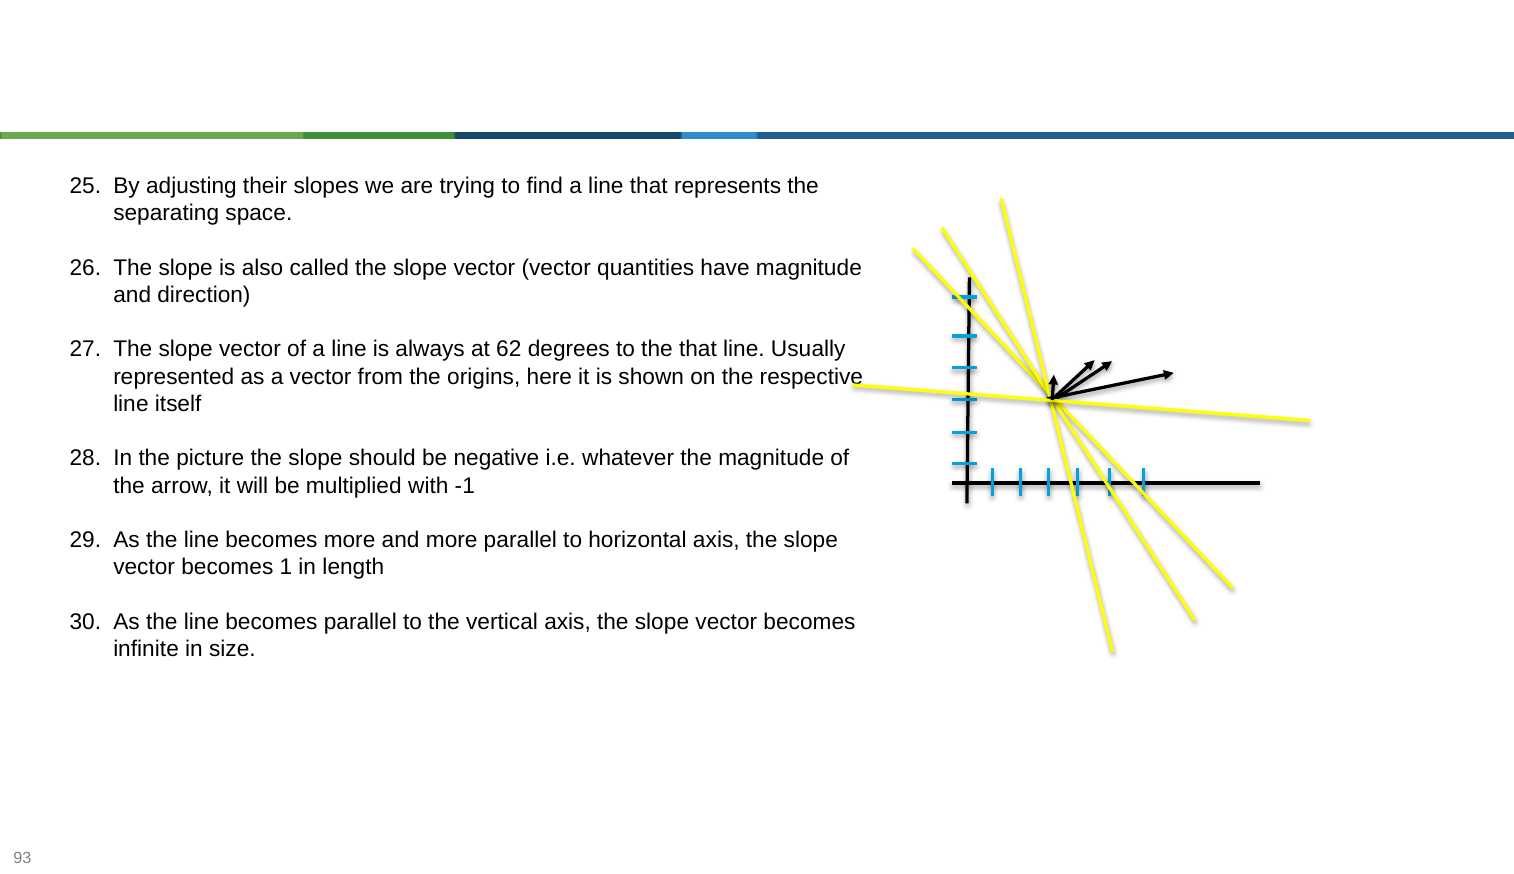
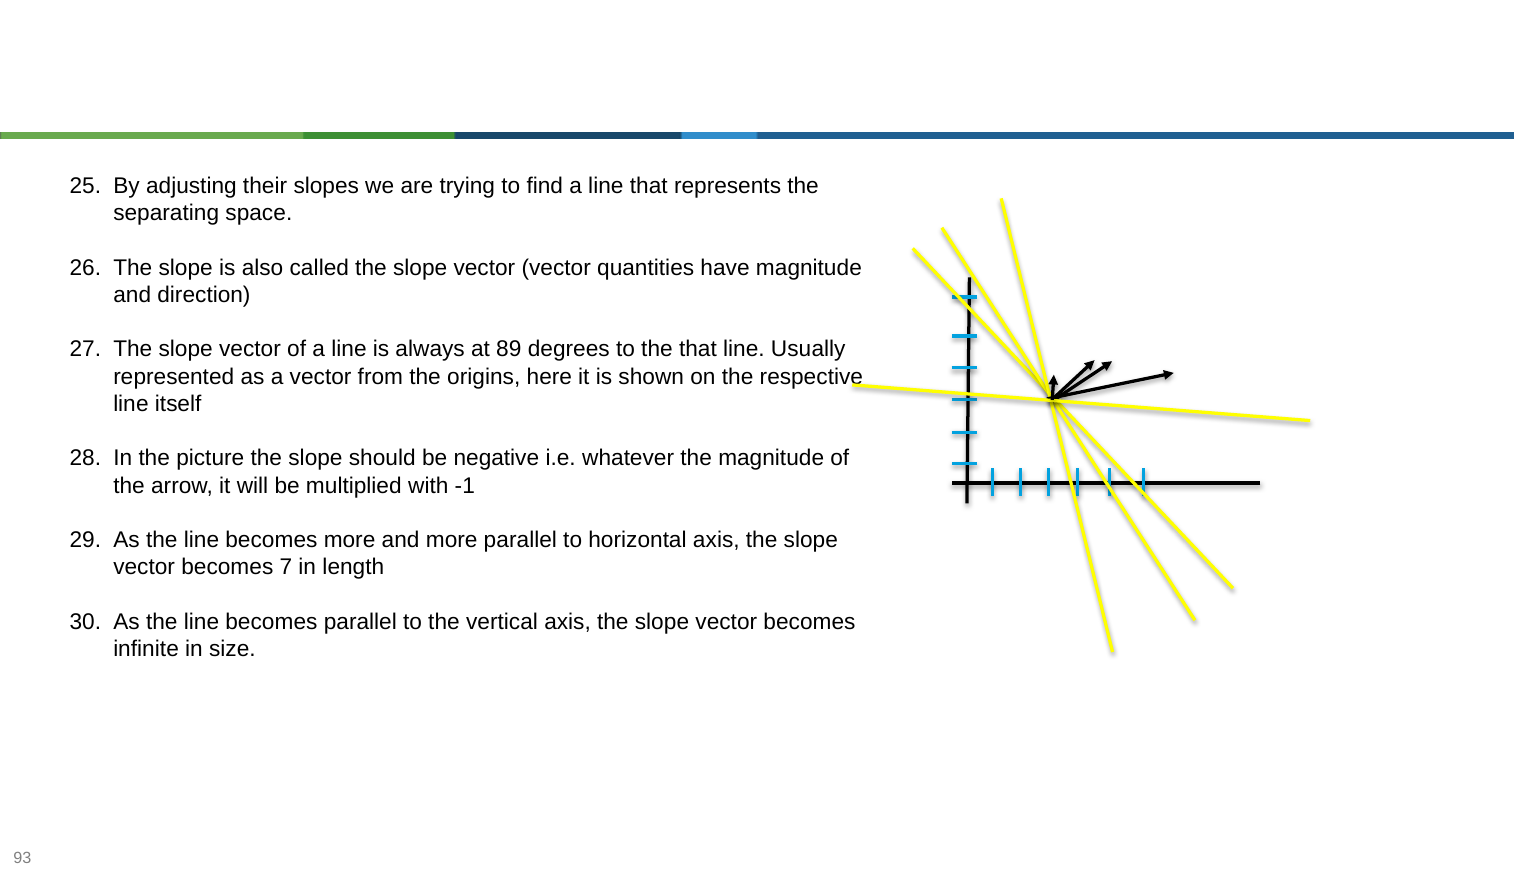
62: 62 -> 89 (509, 349)
1: 1 -> 7 (286, 567)
